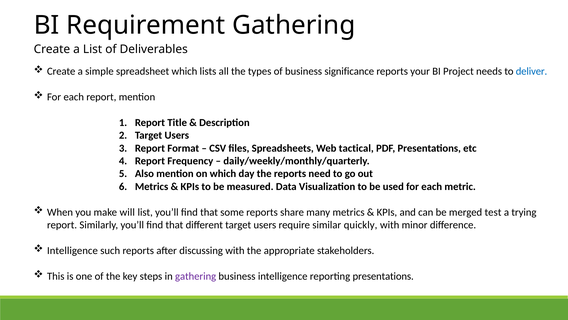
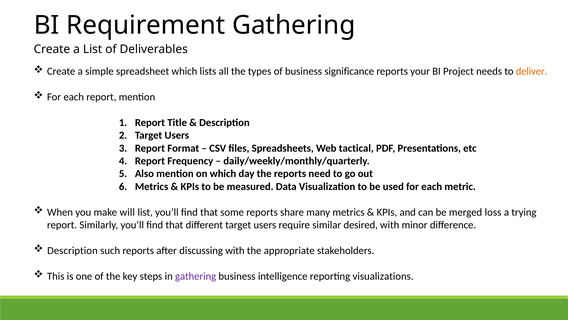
deliver colour: blue -> orange (532, 71)
test: test -> loss (493, 212)
quickly: quickly -> desired (361, 225)
Intelligence: Intelligence -> Description (72, 250)
reporting presentations: presentations -> visualizations (383, 276)
